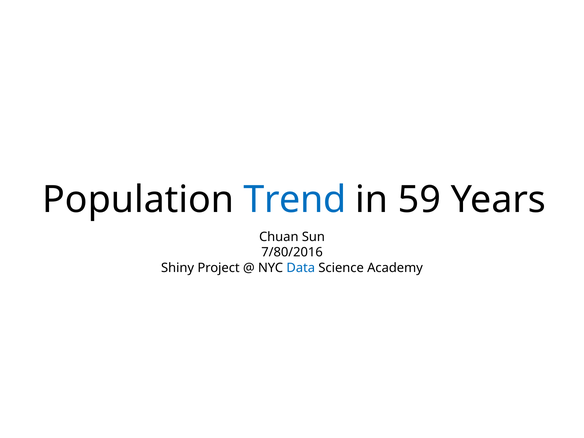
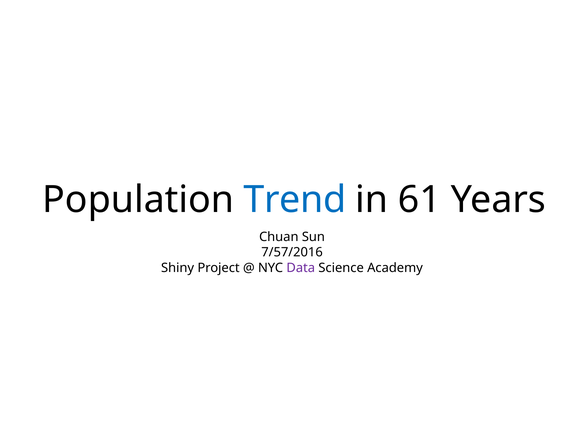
59: 59 -> 61 (419, 200)
7/80/2016: 7/80/2016 -> 7/57/2016 (292, 252)
Data colour: blue -> purple (301, 268)
